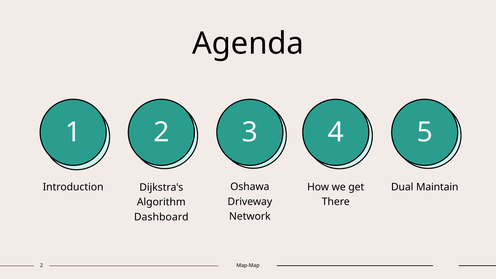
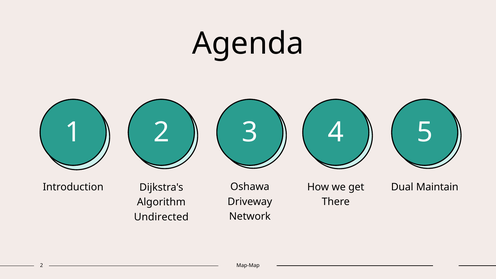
Dashboard: Dashboard -> Undirected (161, 217)
